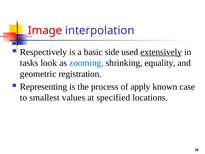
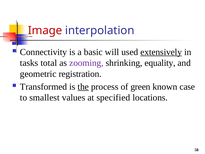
Respectively: Respectively -> Connectivity (44, 52)
side: side -> will (112, 52)
look: look -> total (49, 63)
zooming colour: blue -> purple (86, 63)
Representing: Representing -> Transformed (44, 87)
the underline: none -> present (83, 87)
apply: apply -> green (140, 87)
